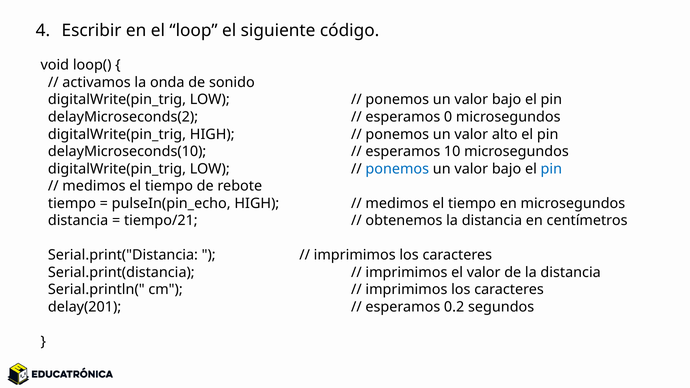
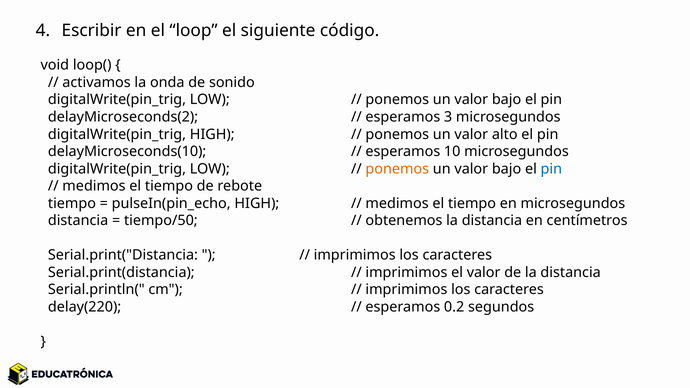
0: 0 -> 3 (448, 117)
ponemos colour: blue -> orange (397, 169)
tiempo/21: tiempo/21 -> tiempo/50 (161, 221)
delay(201: delay(201 -> delay(220 (85, 307)
